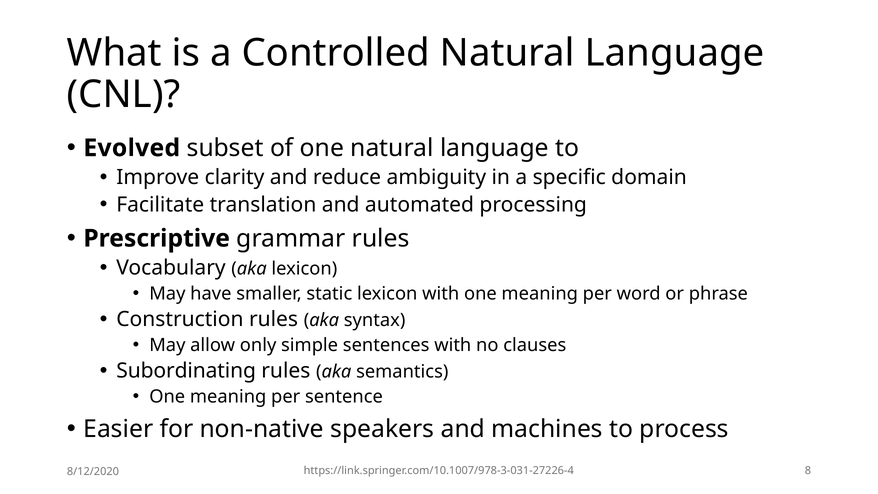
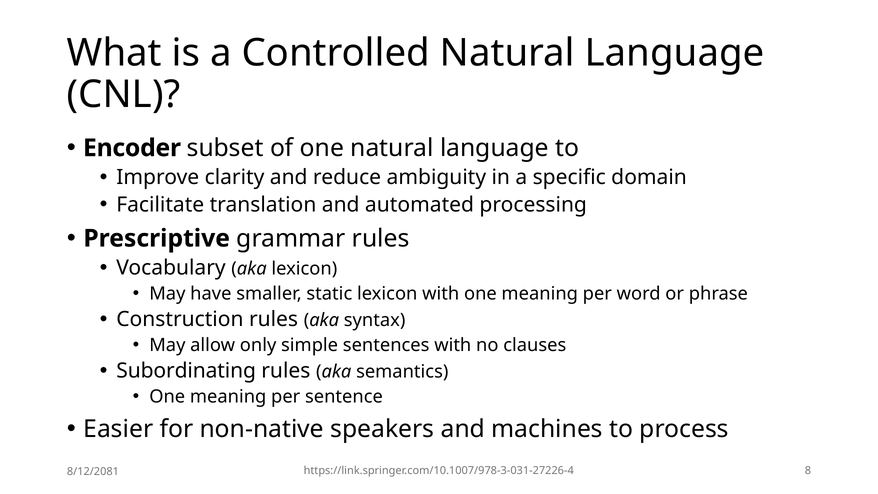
Evolved: Evolved -> Encoder (132, 148)
8/12/2020: 8/12/2020 -> 8/12/2081 (93, 472)
